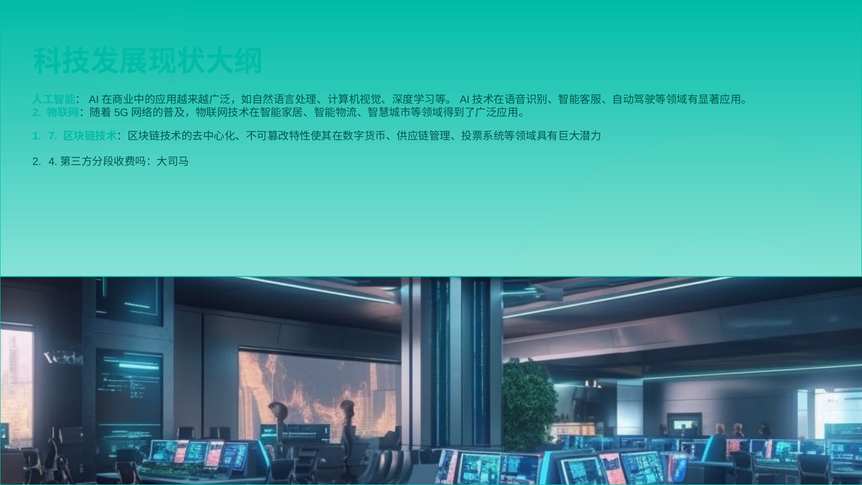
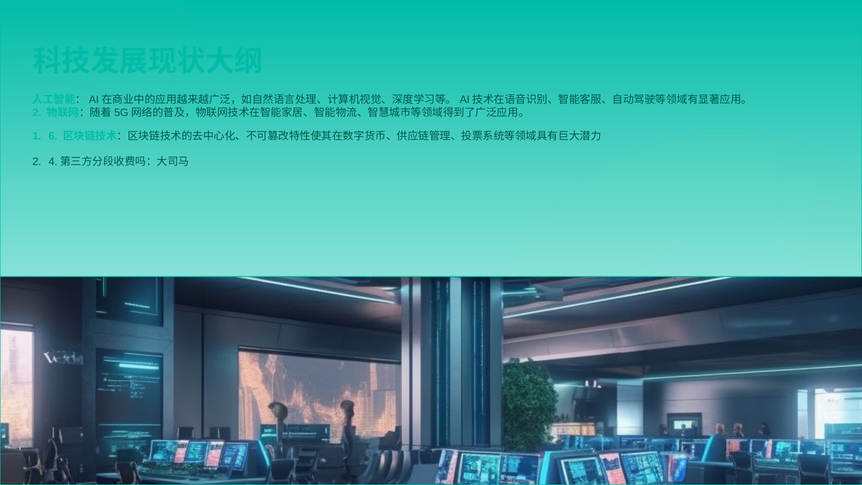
7: 7 -> 6 (53, 136)
